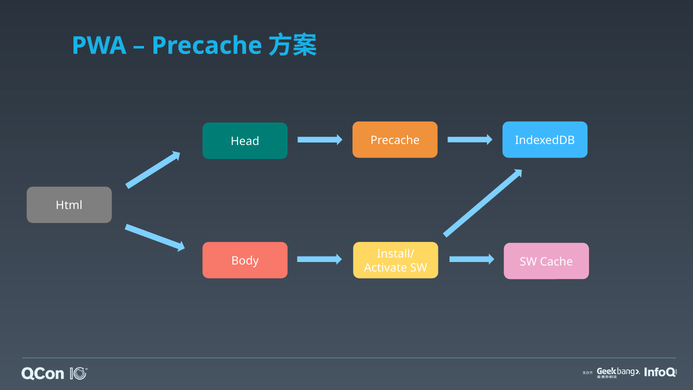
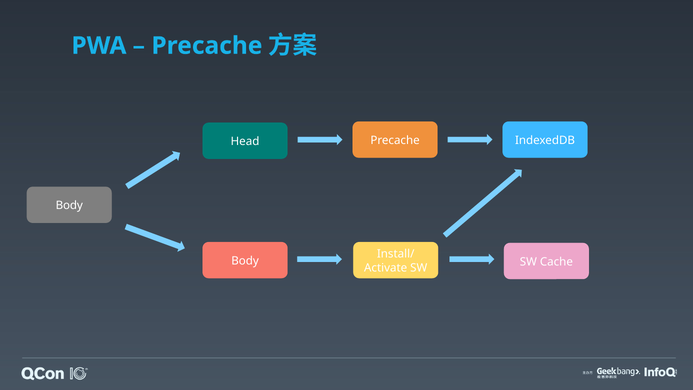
Html: Html -> Body (69, 206)
